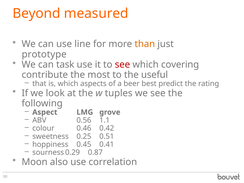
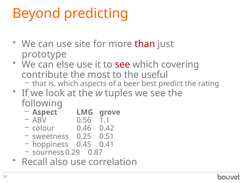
measured: measured -> predicting (96, 13)
line: line -> site (82, 44)
than colour: orange -> red (145, 44)
task: task -> else (65, 65)
Moon: Moon -> Recall (35, 162)
